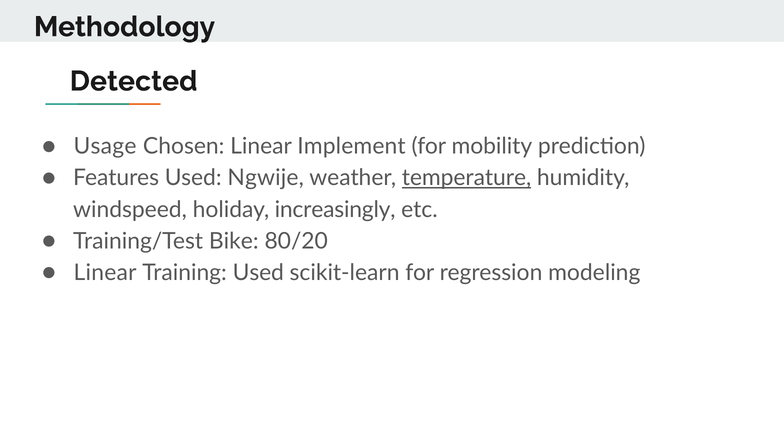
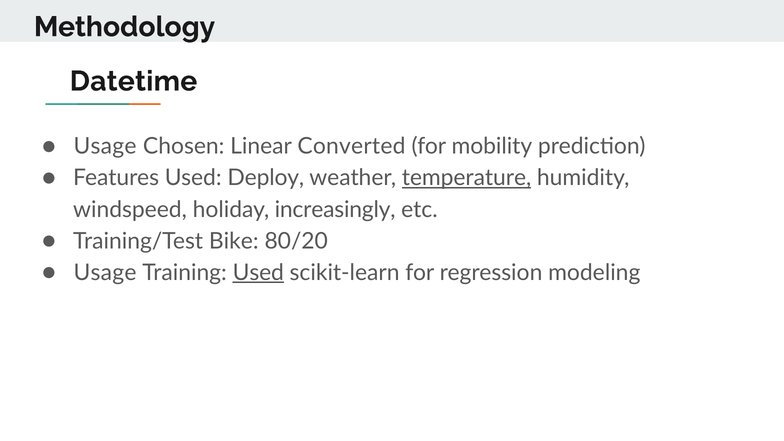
Detected: Detected -> Datetime (133, 81)
Implement: Implement -> Converted (351, 146)
Ngwije: Ngwije -> Deploy (266, 178)
Linear: Linear -> Usage (105, 273)
Used underline: none -> present (258, 273)
